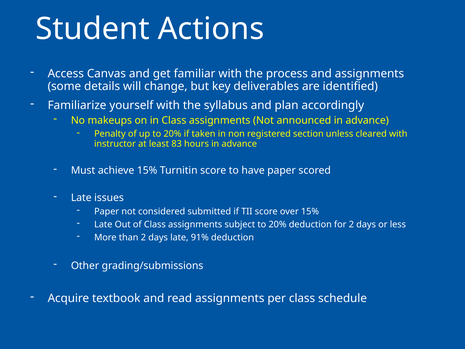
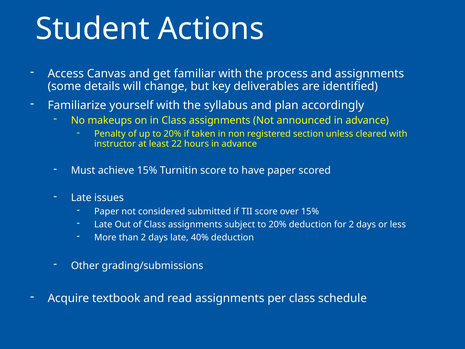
83: 83 -> 22 (177, 144)
91%: 91% -> 40% (200, 237)
